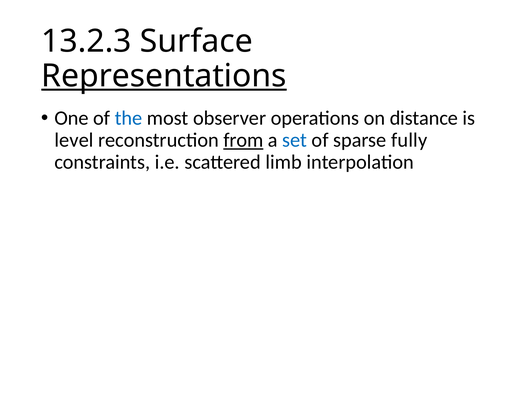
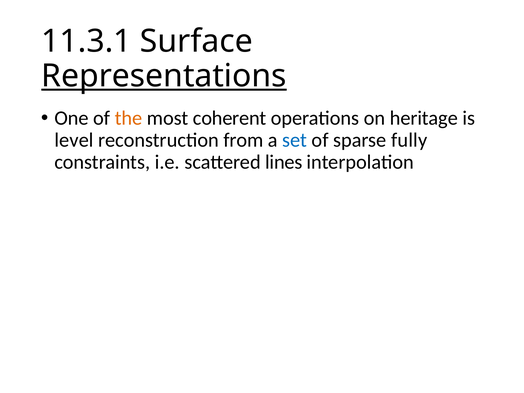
13.2.3: 13.2.3 -> 11.3.1 (86, 41)
the colour: blue -> orange (129, 118)
observer: observer -> coherent (230, 118)
distance: distance -> heritage (424, 118)
from underline: present -> none (243, 140)
limb: limb -> lines (284, 162)
